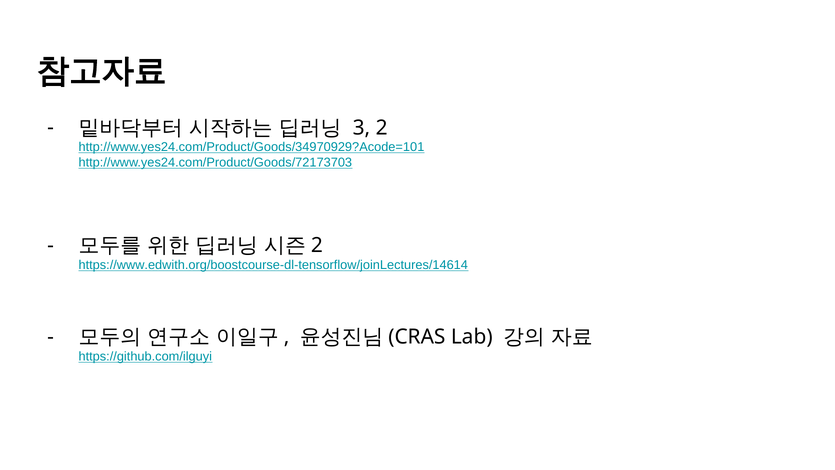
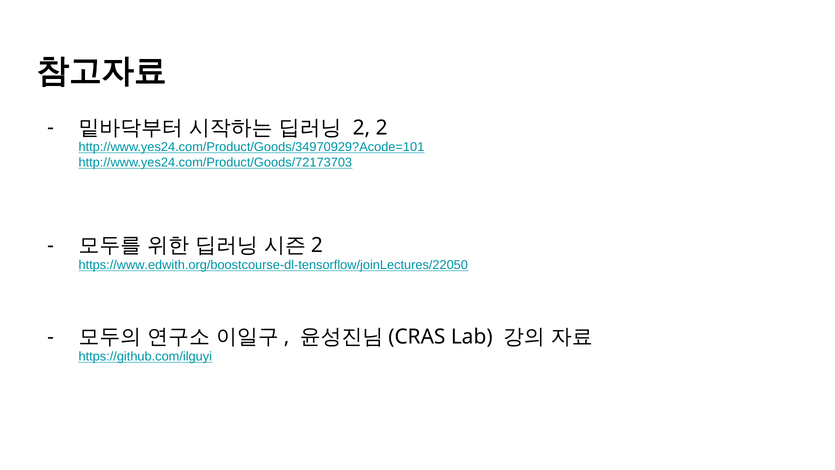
3: 3 -> 2 (361, 128)
https://www.edwith.org/boostcourse-dl-tensorflow/joinLectures/14614: https://www.edwith.org/boostcourse-dl-tensorflow/joinLectures/14614 -> https://www.edwith.org/boostcourse-dl-tensorflow/joinLectures/22050 (273, 265)
